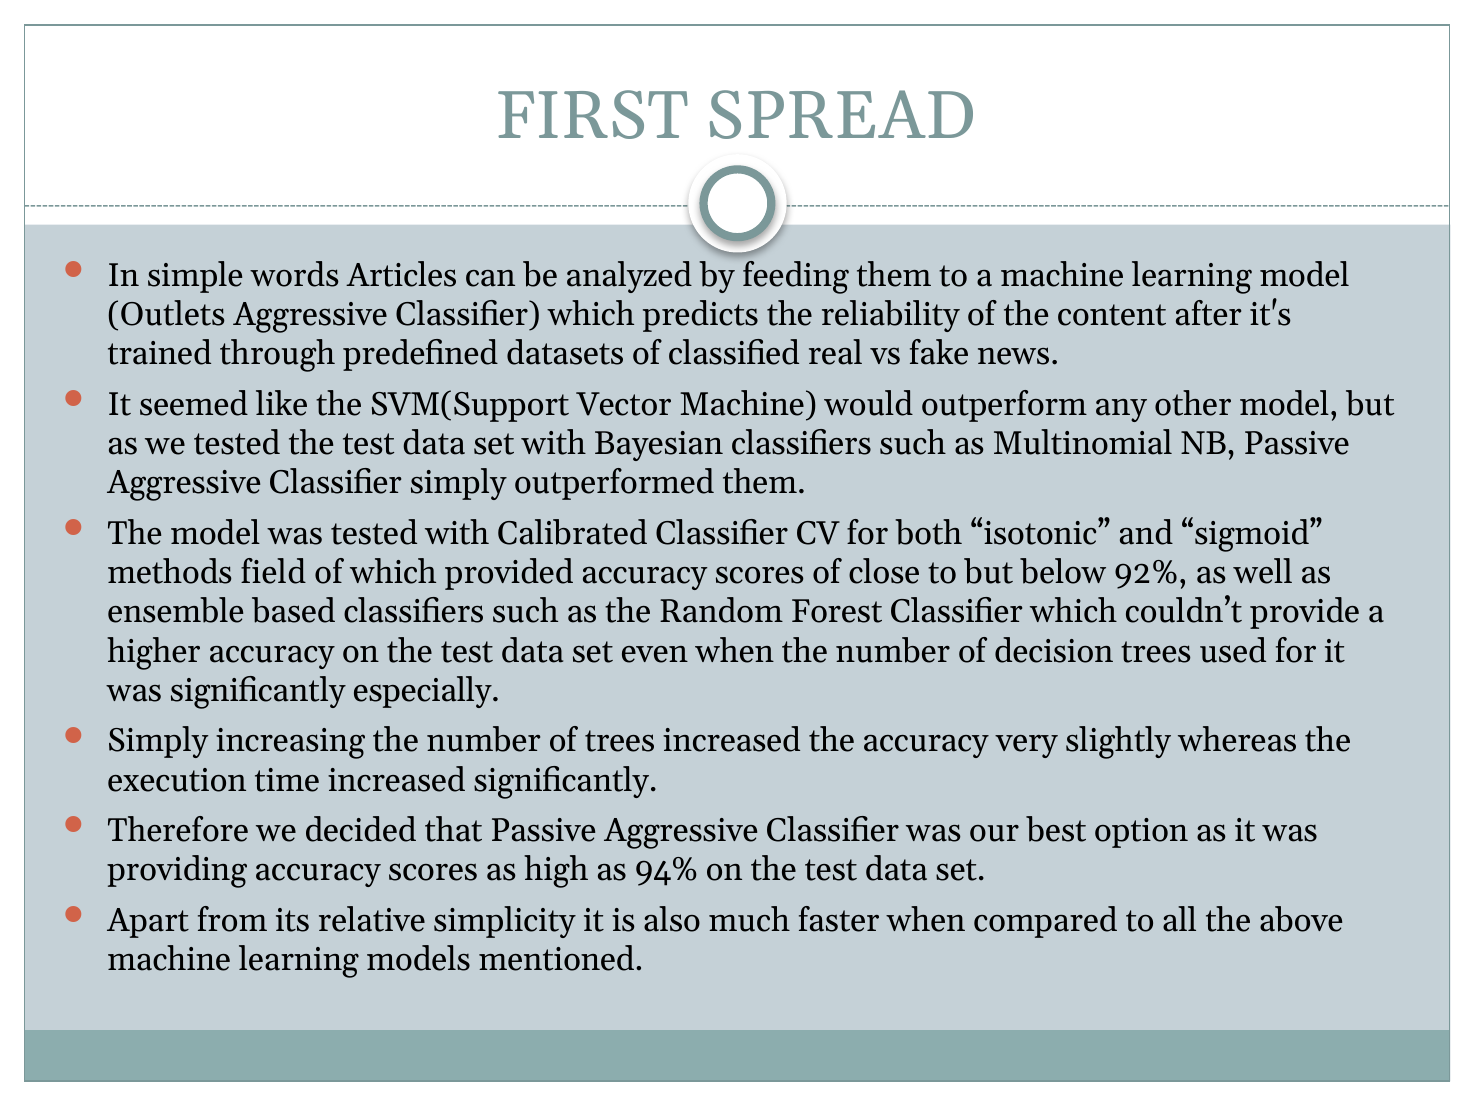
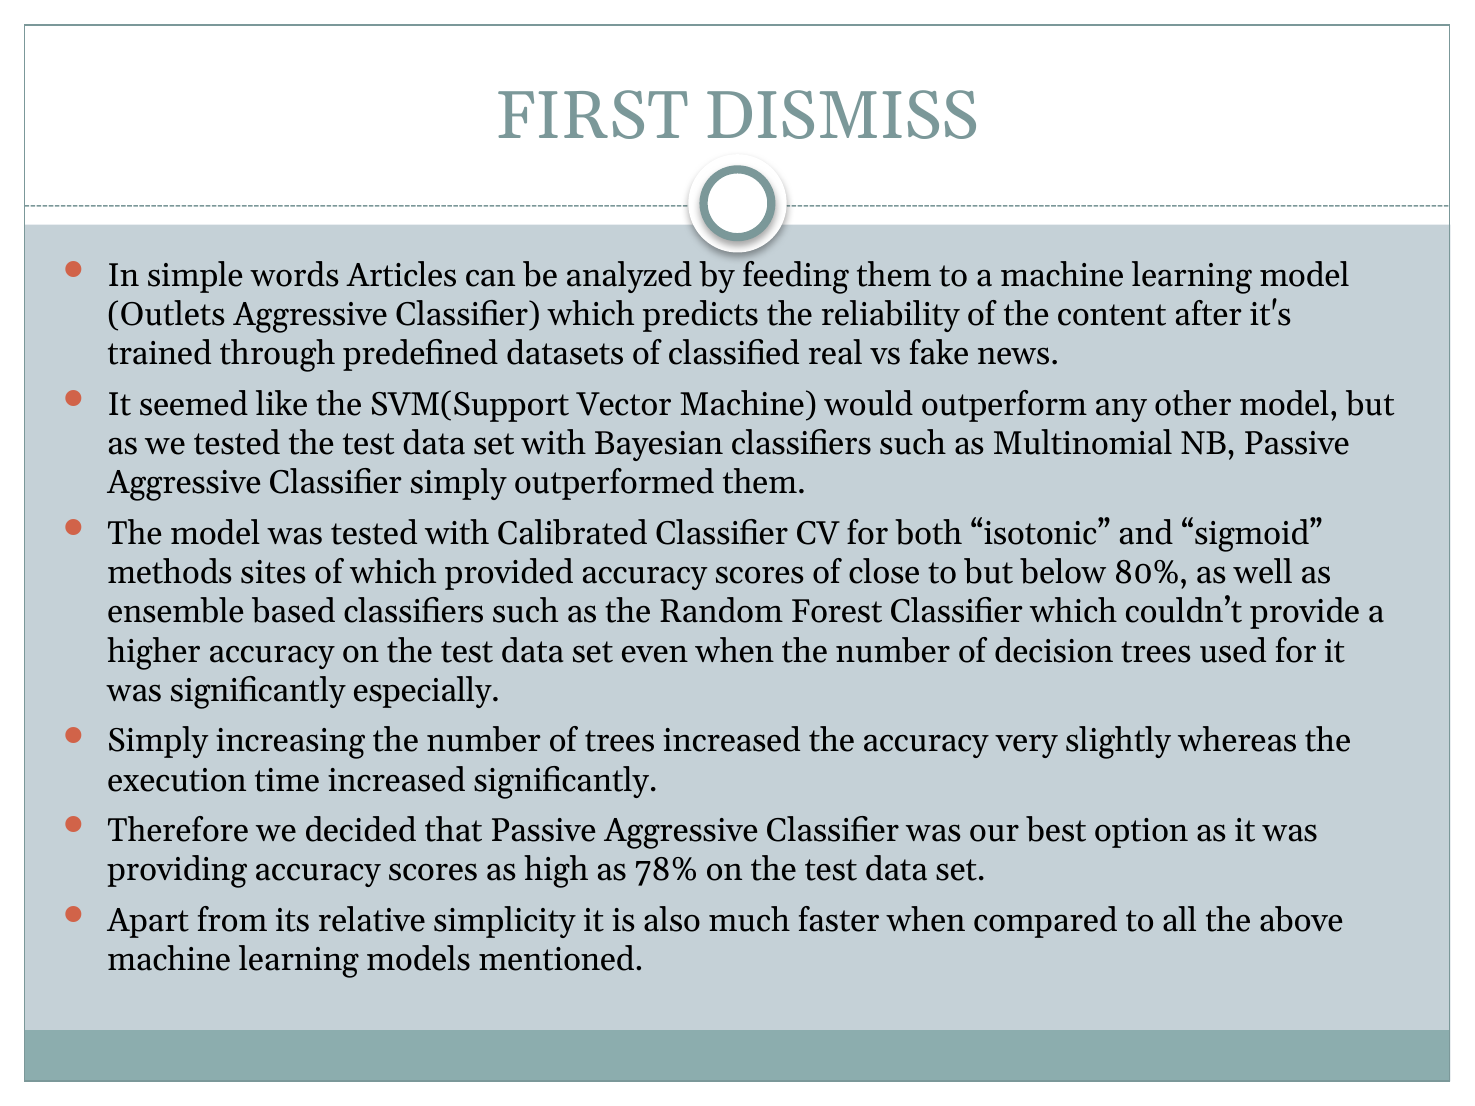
SPREAD: SPREAD -> DISMISS (842, 116)
field: field -> sites (273, 573)
92%: 92% -> 80% (1151, 573)
94%: 94% -> 78% (666, 870)
